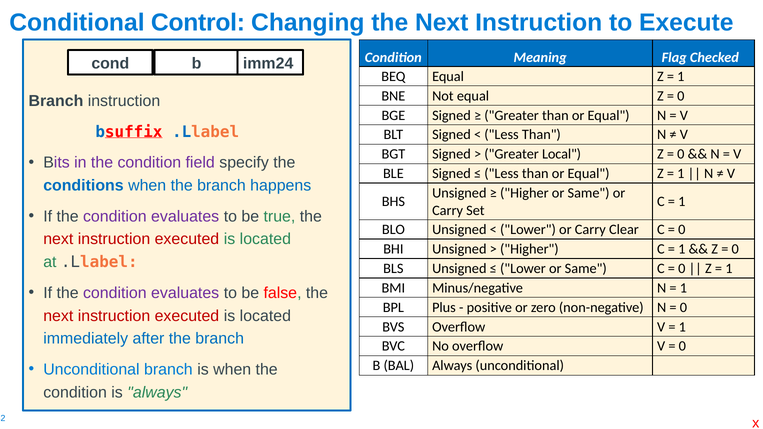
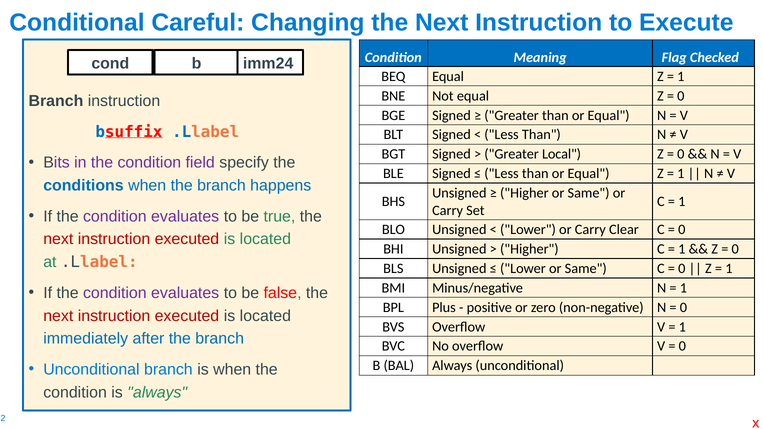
Control: Control -> Careful (198, 23)
